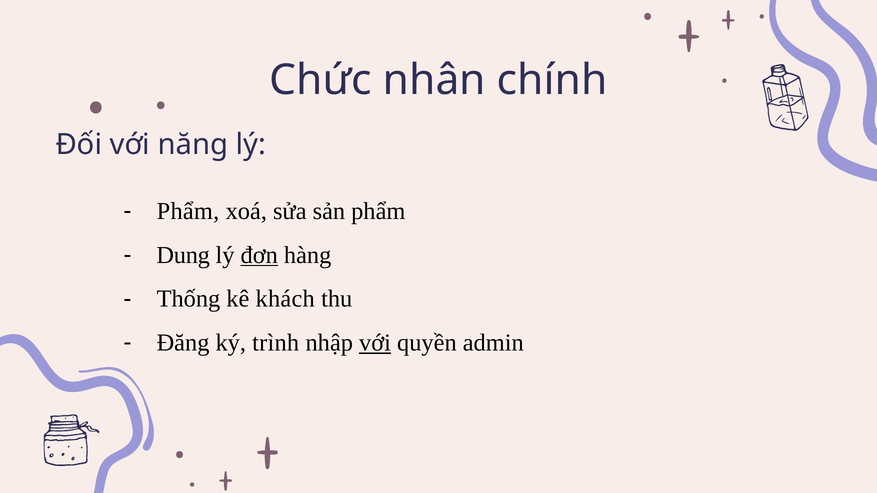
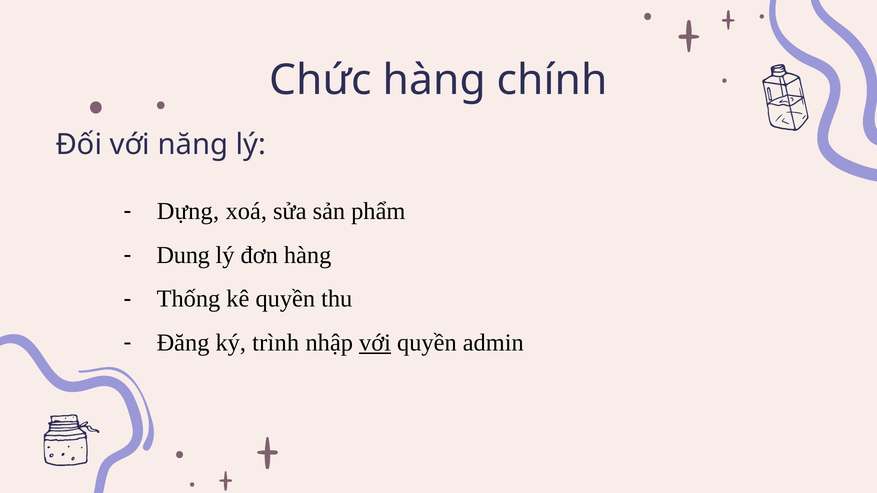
Chức nhân: nhân -> hàng (434, 80)
Phẩm: Phẩm -> Dựng (188, 211)
đơn underline: present -> none (259, 255)
kê khách: khách -> quyền (285, 299)
